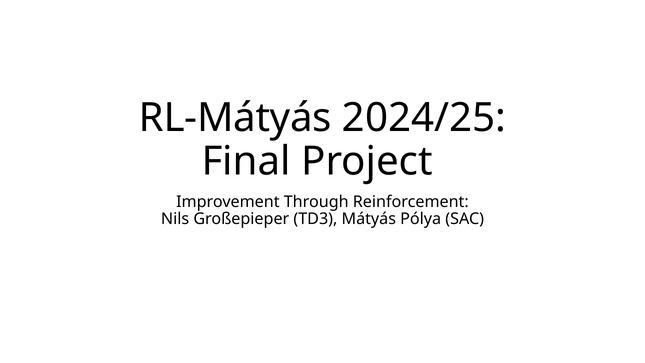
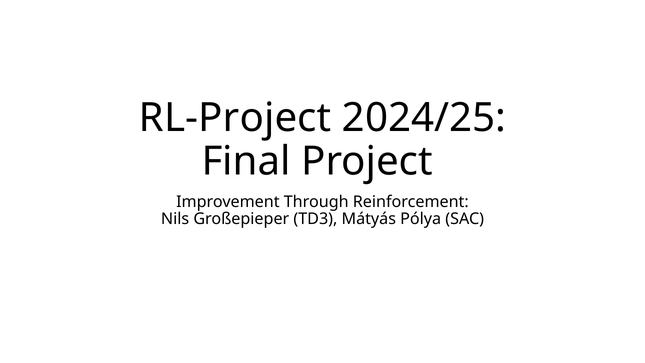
RL-Mátyás: RL-Mátyás -> RL-Project (235, 118)
